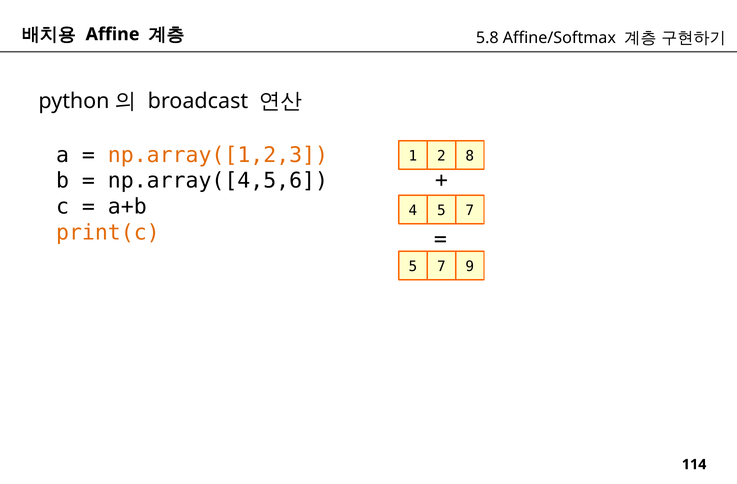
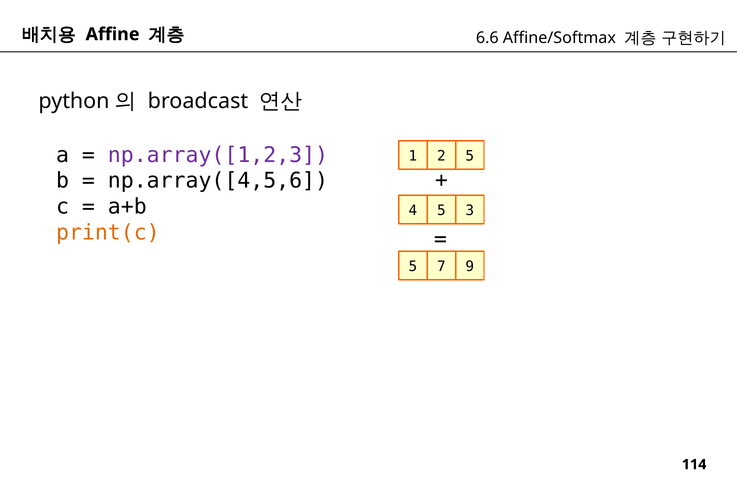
5.8: 5.8 -> 6.6 (487, 38)
np.array([1,2,3 colour: orange -> purple (218, 155)
2 8: 8 -> 5 (470, 156)
4 5 7: 7 -> 3 (470, 211)
